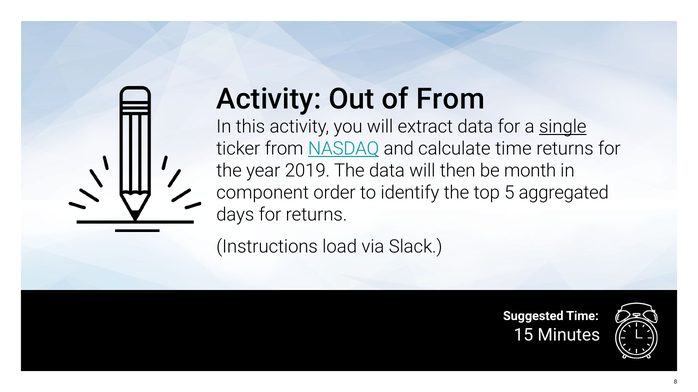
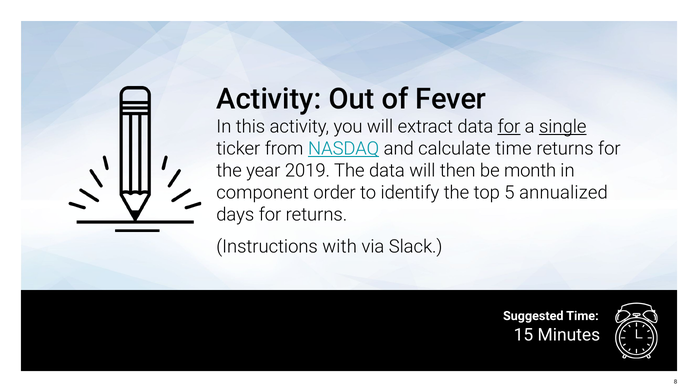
of From: From -> Fever (451, 99)
for underline: none -> present (509, 127)
aggregated: aggregated -> annualized (564, 193)
load: load -> with (340, 247)
